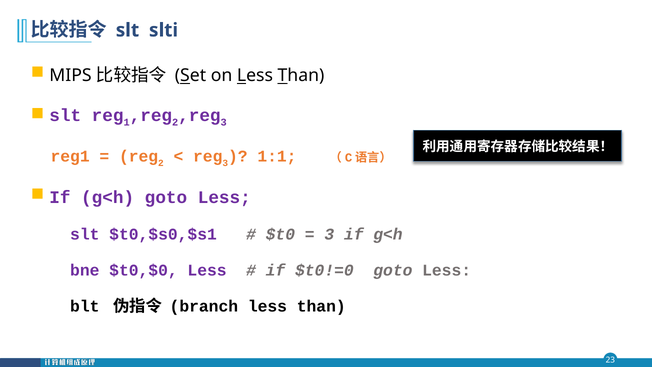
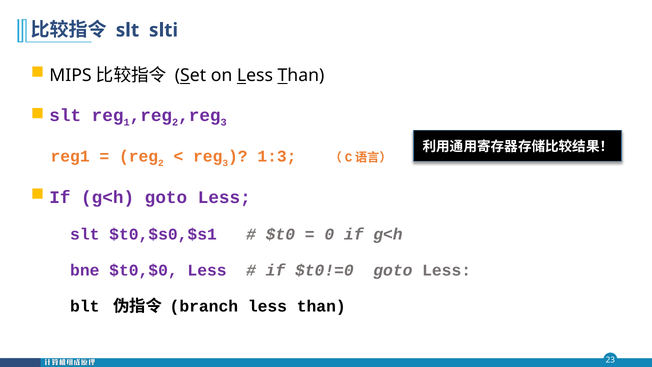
1:1: 1:1 -> 1:3 (277, 157)
3: 3 -> 0 (329, 234)
